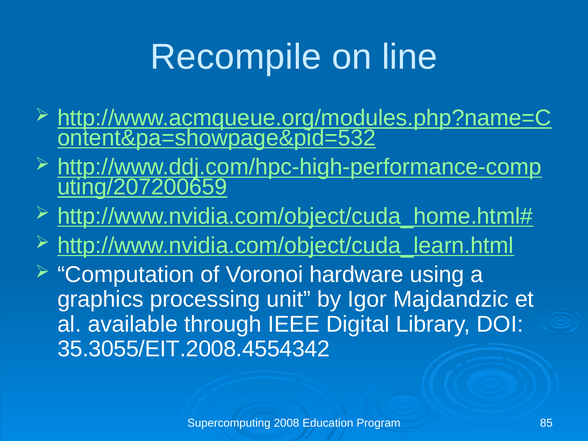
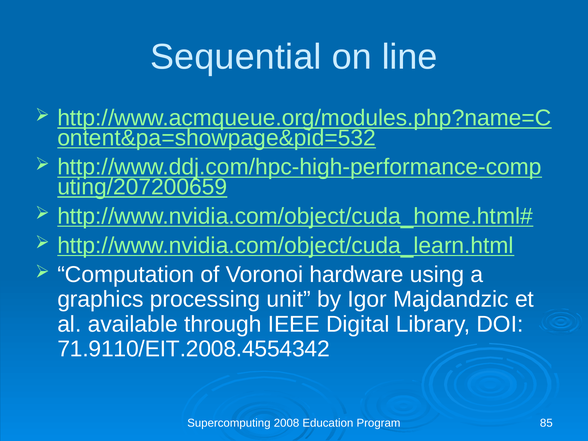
Recompile: Recompile -> Sequential (236, 57)
35.3055/EIT.2008.4554342: 35.3055/EIT.2008.4554342 -> 71.9110/EIT.2008.4554342 (194, 349)
